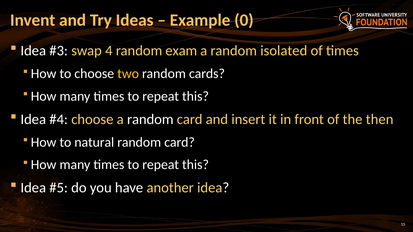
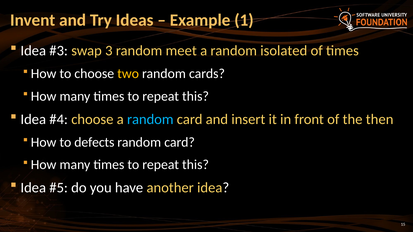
0: 0 -> 1 (244, 20)
4: 4 -> 3 (109, 51)
exam: exam -> meet (181, 51)
random colour: white -> light blue (150, 120)
natural: natural -> defects (94, 142)
